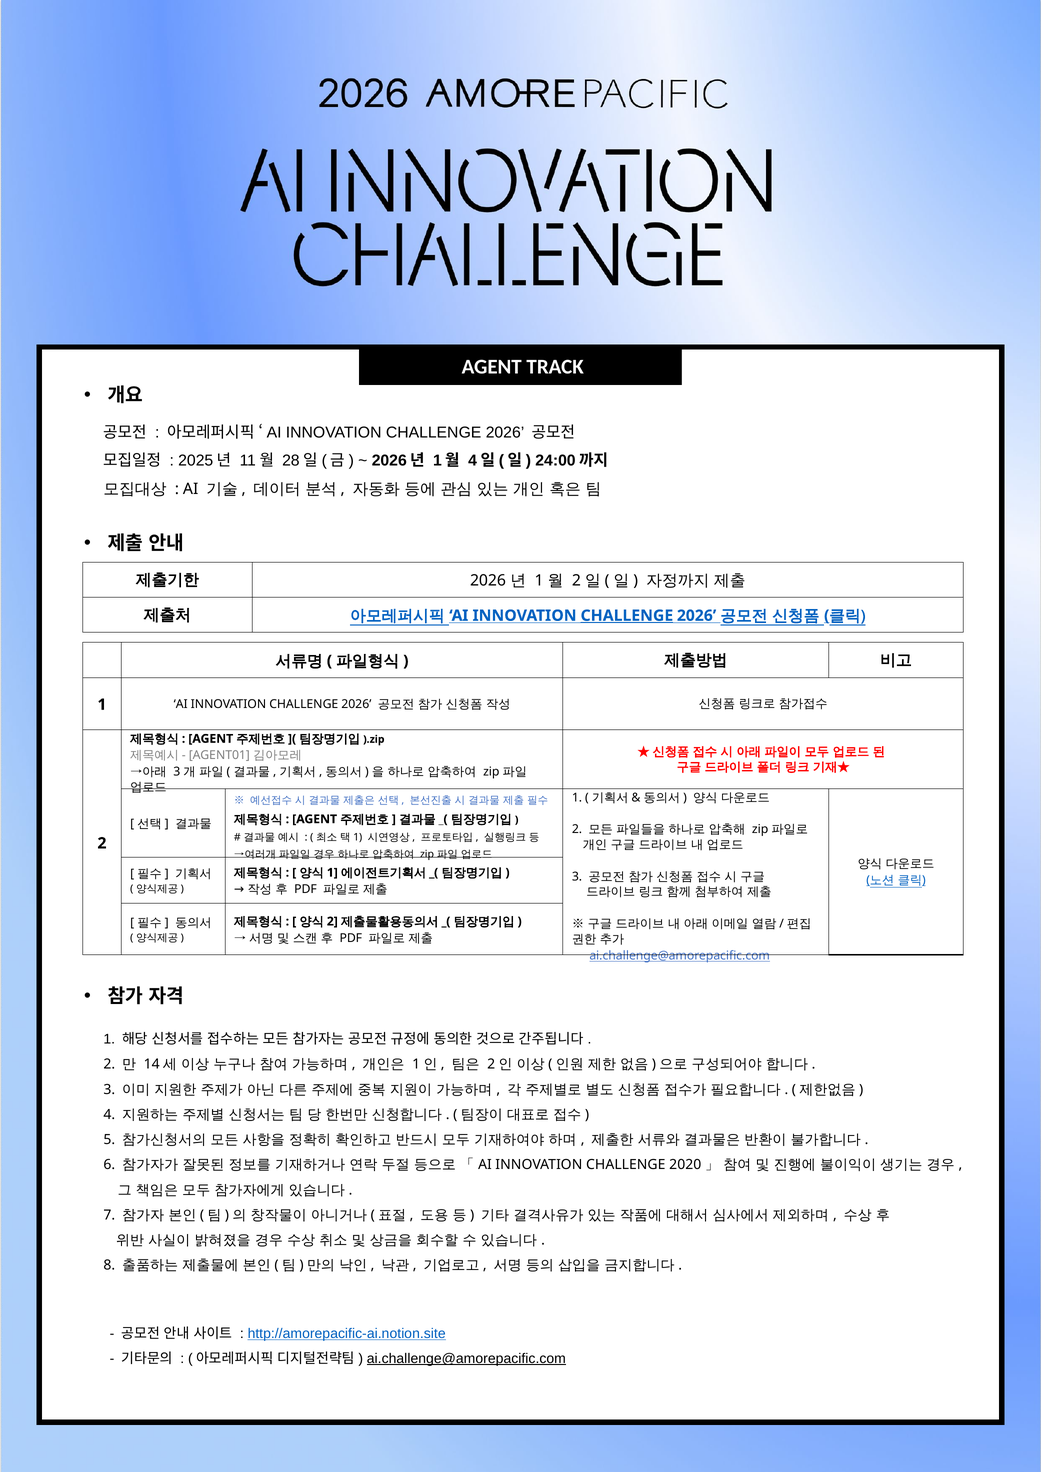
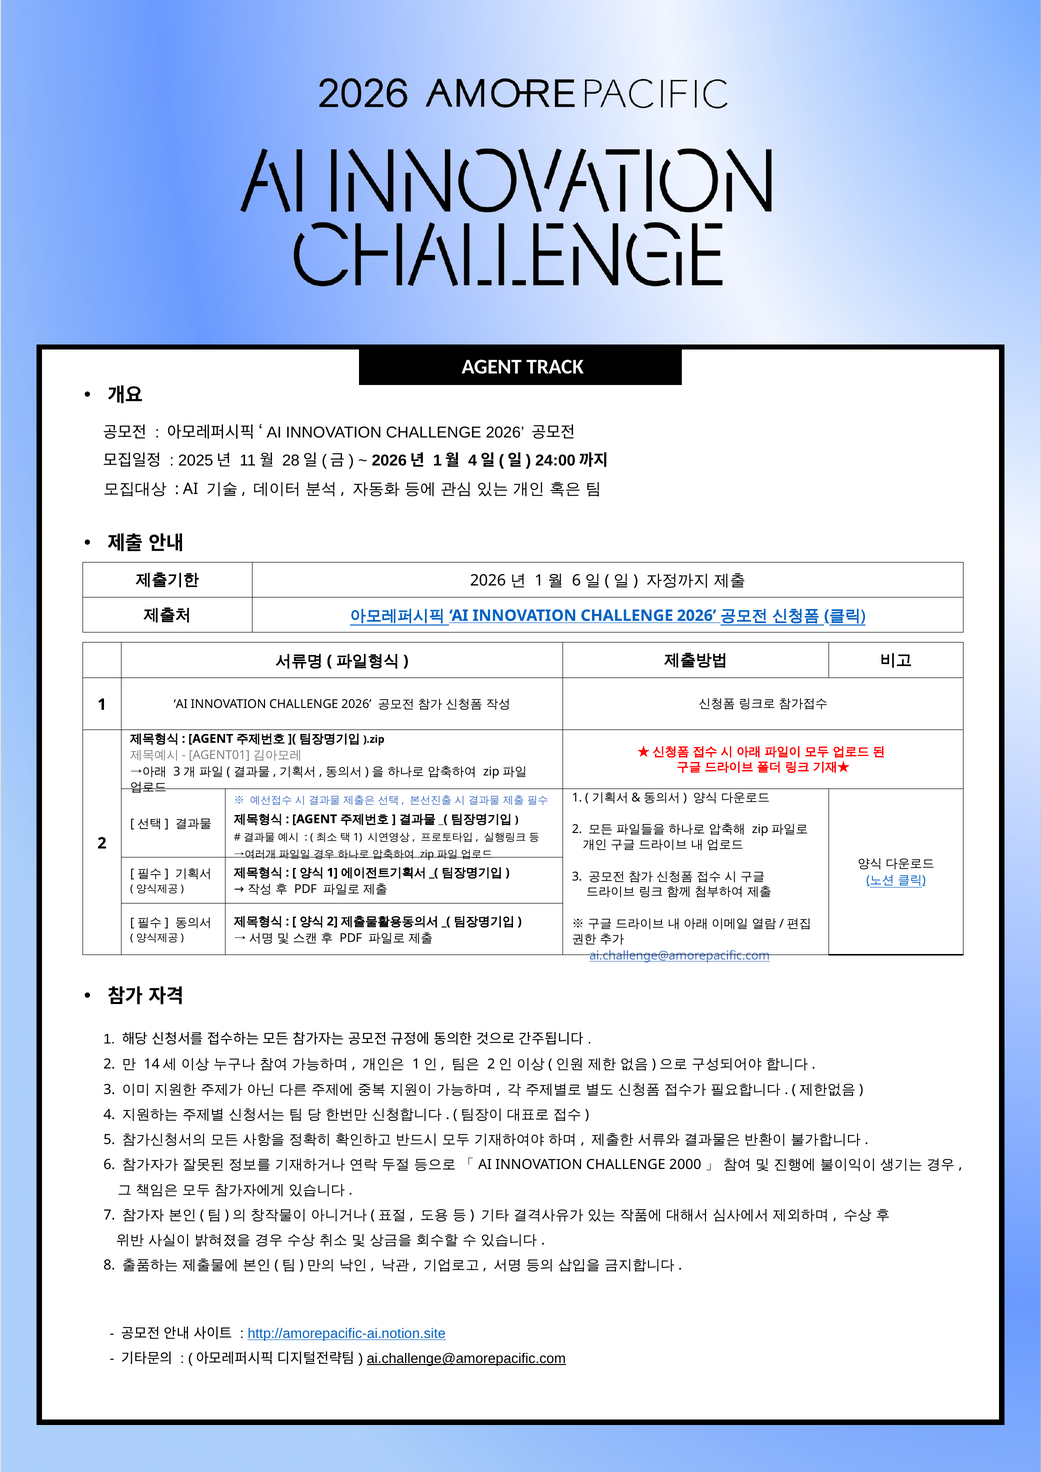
2: 2 -> 6 (576, 581)
CHALLENGE underline: present -> none (627, 616)
2020: 2020 -> 2000 (685, 1165)
